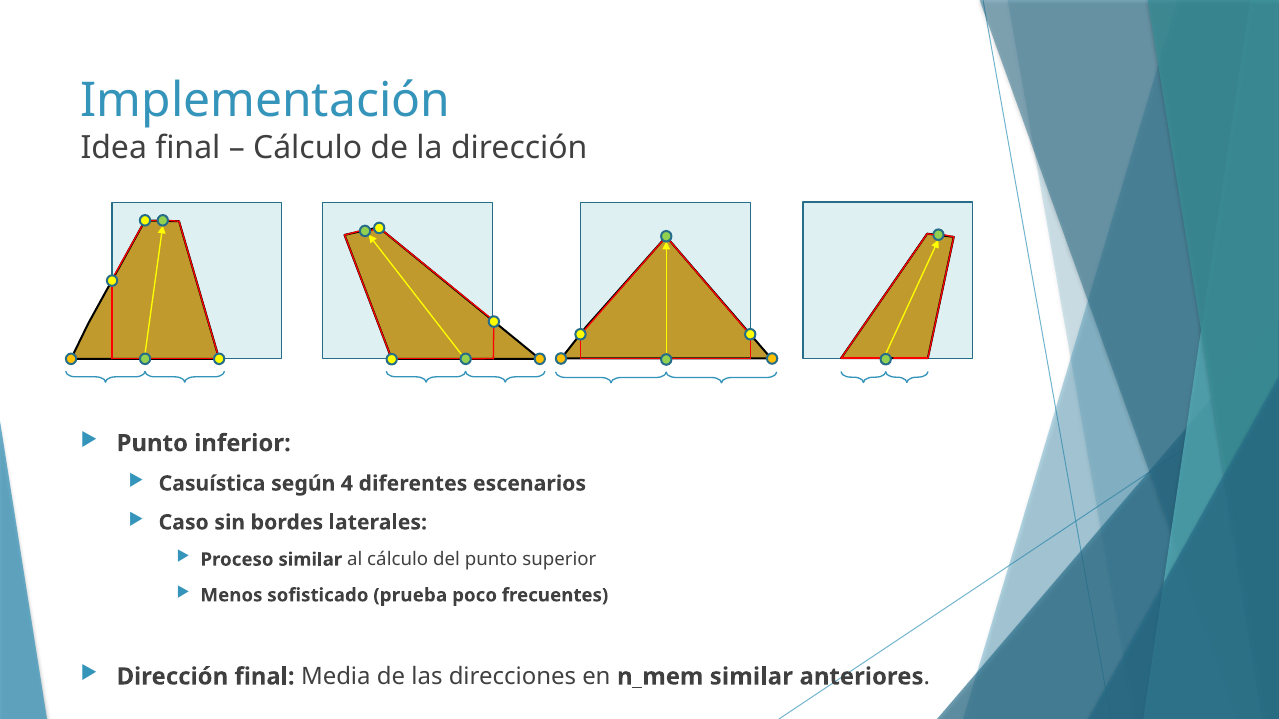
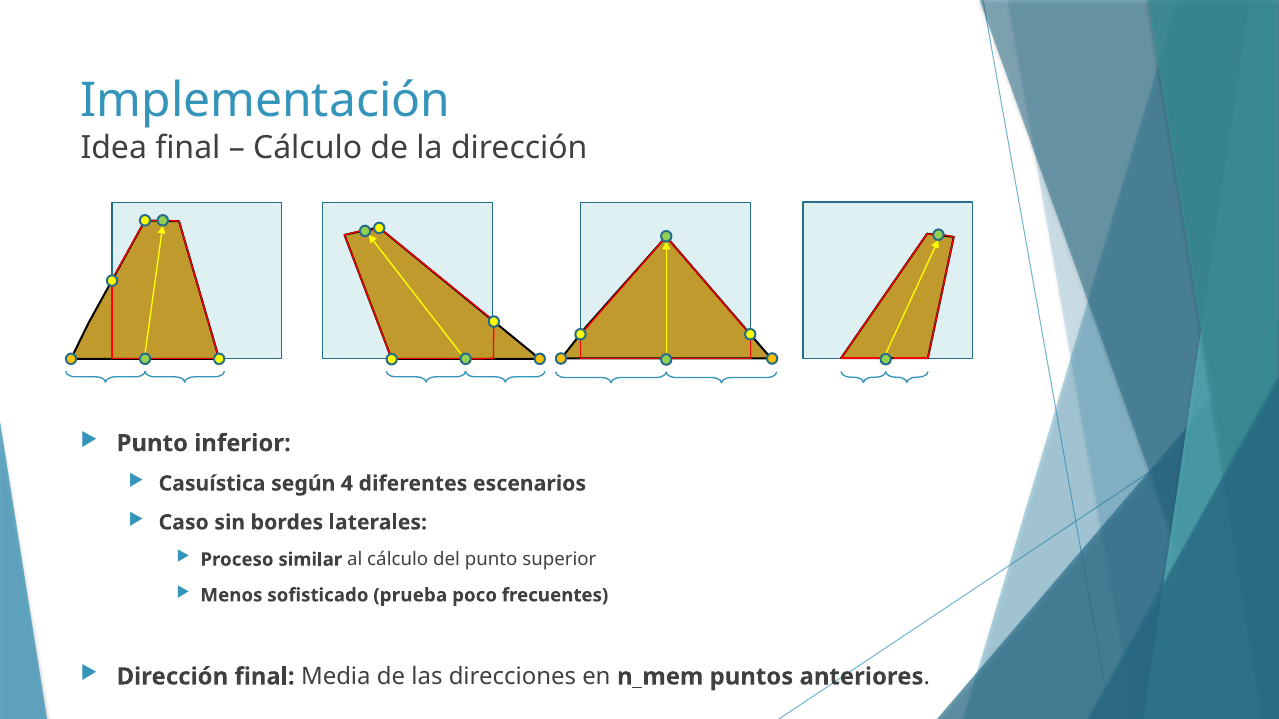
n_mem similar: similar -> puntos (751, 677)
